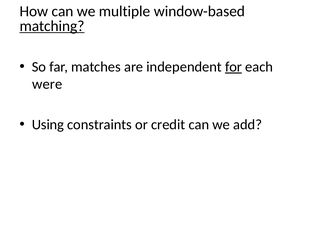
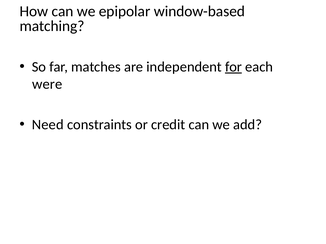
multiple: multiple -> epipolar (125, 11)
matching underline: present -> none (52, 26)
Using: Using -> Need (48, 125)
